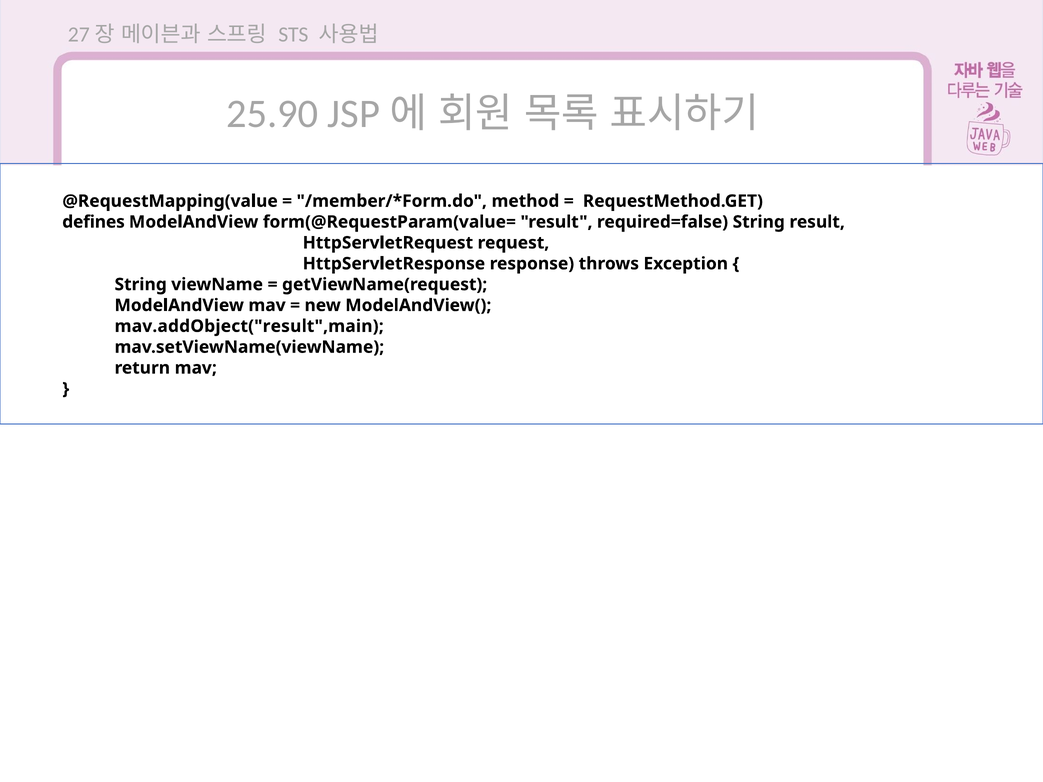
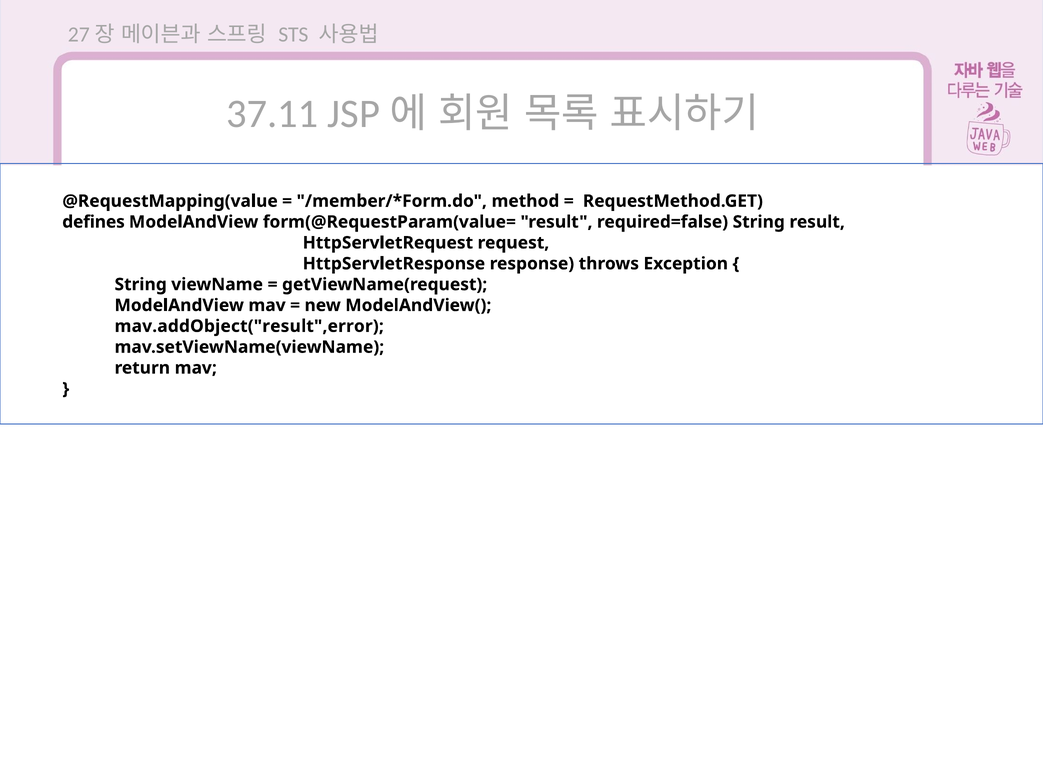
25.90: 25.90 -> 37.11 (272, 114)
mav.addObject("result",main: mav.addObject("result",main -> mav.addObject("result",error (249, 326)
